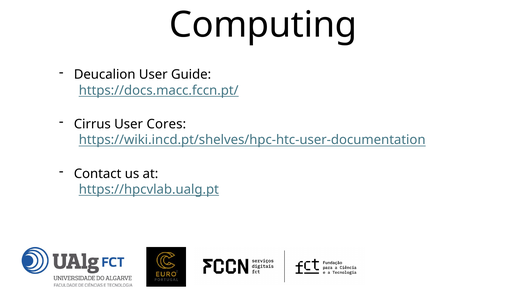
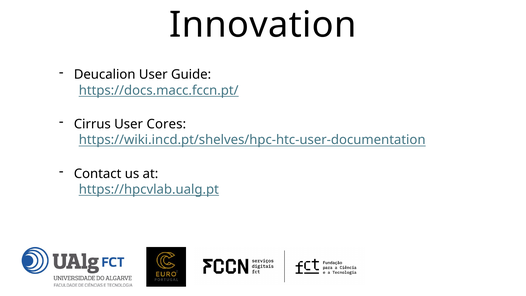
Computing: Computing -> Innovation (263, 25)
